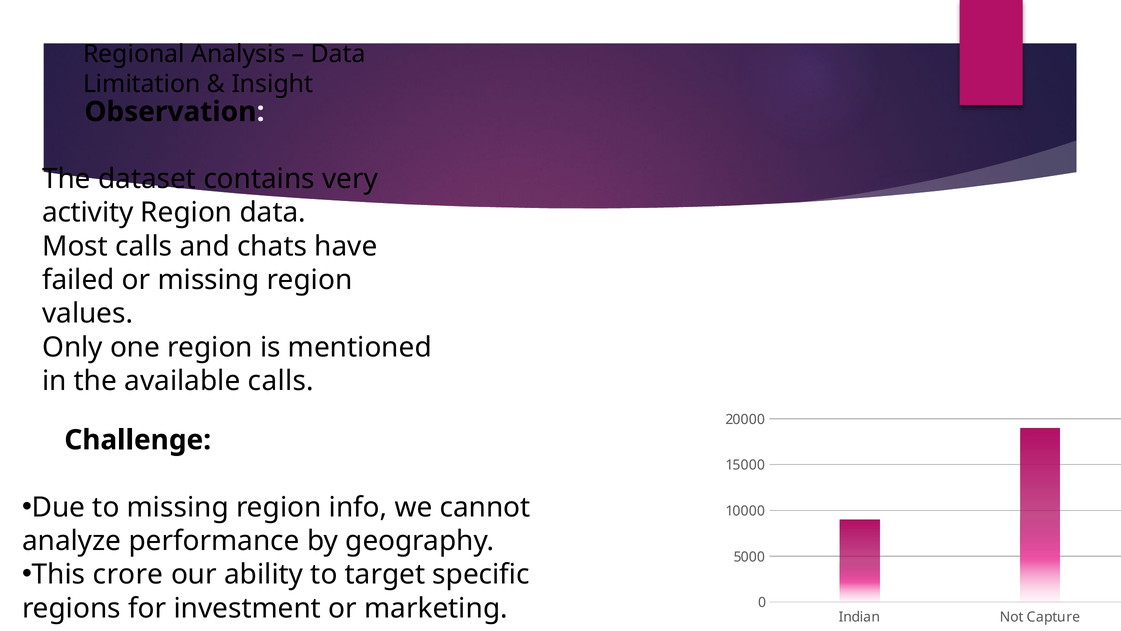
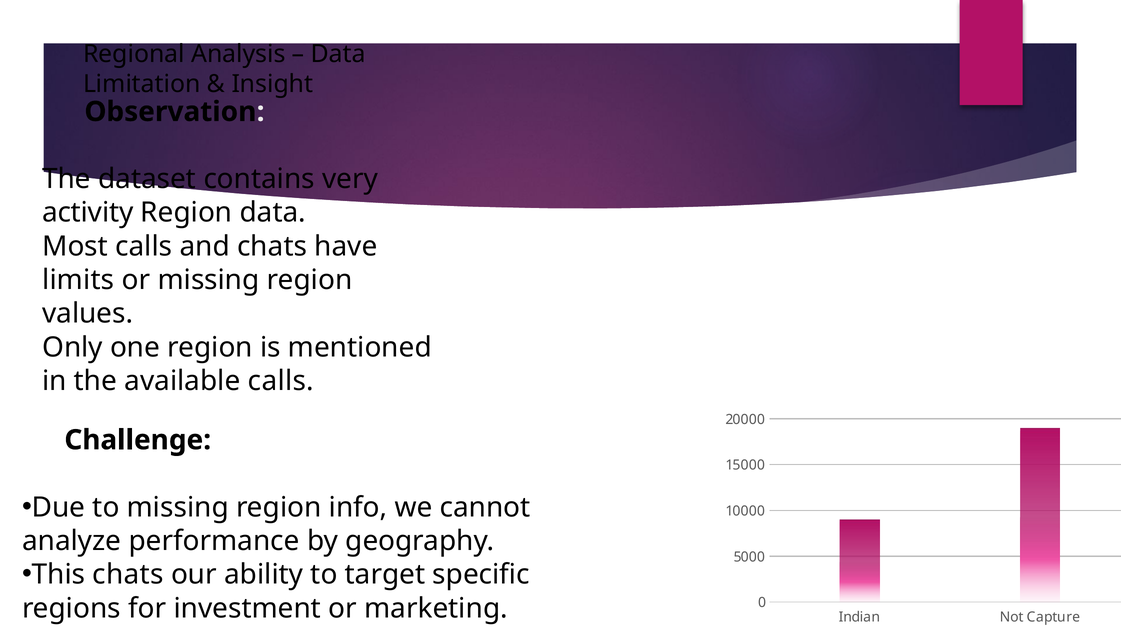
failed: failed -> limits (78, 280)
This crore: crore -> chats (128, 574)
